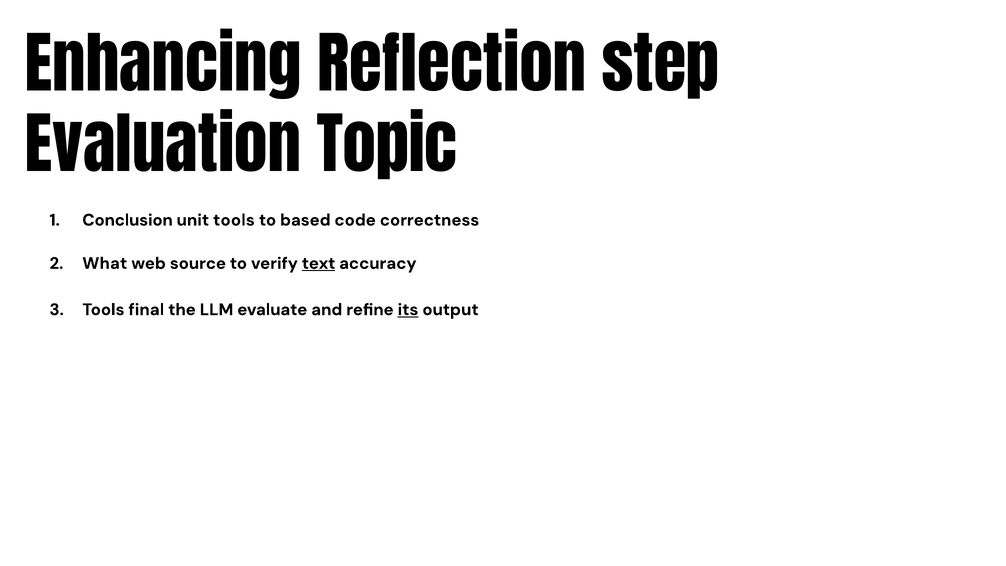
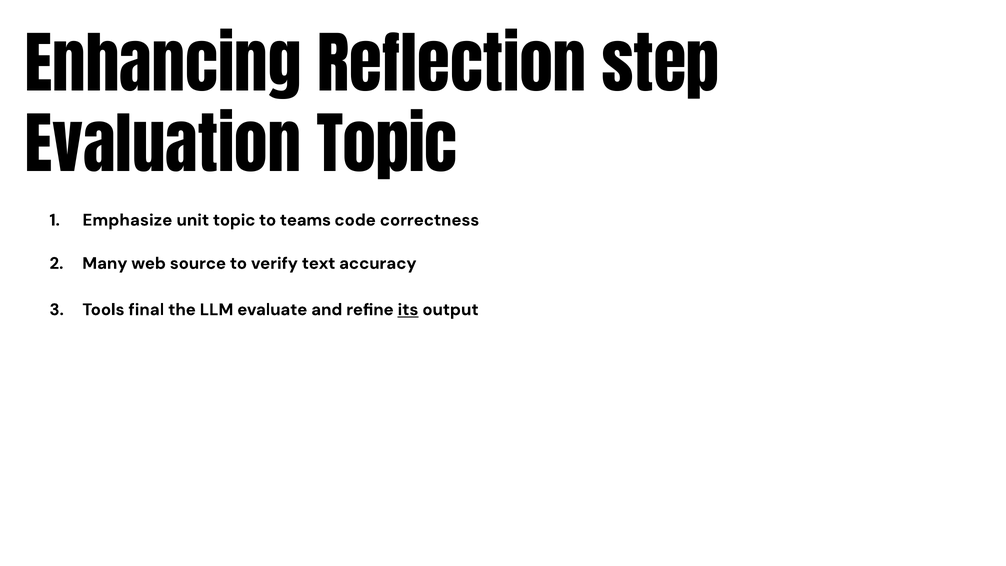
Conclusion: Conclusion -> Emphasize (127, 220)
unit tools: tools -> topic (234, 220)
based: based -> teams (305, 220)
What: What -> Many (105, 263)
text underline: present -> none (319, 263)
